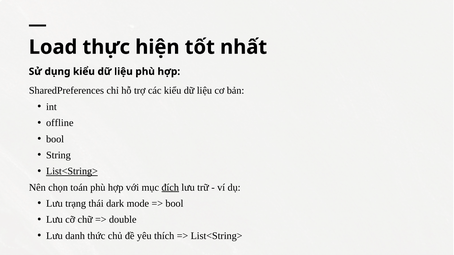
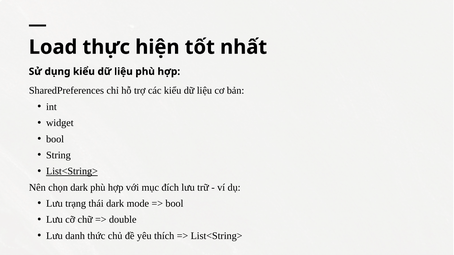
offline: offline -> widget (60, 123)
chọn toán: toán -> dark (79, 188)
đích underline: present -> none (170, 188)
